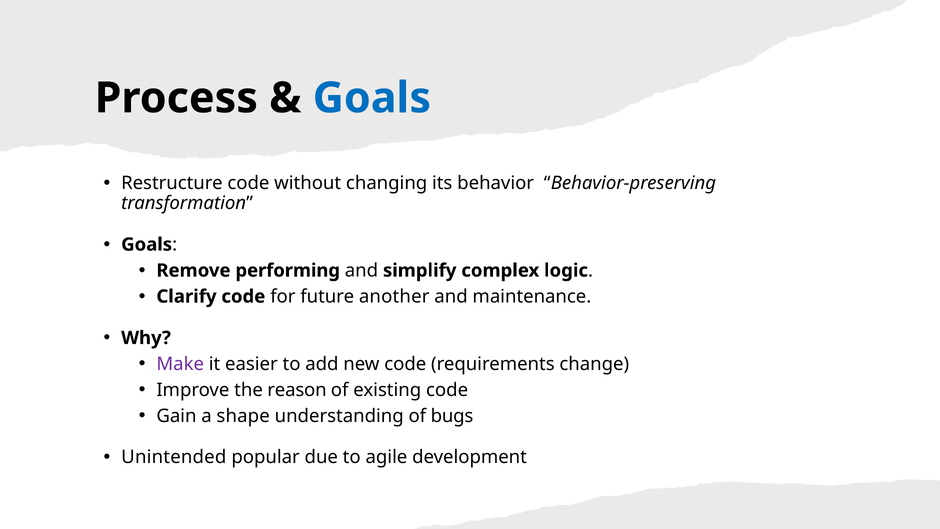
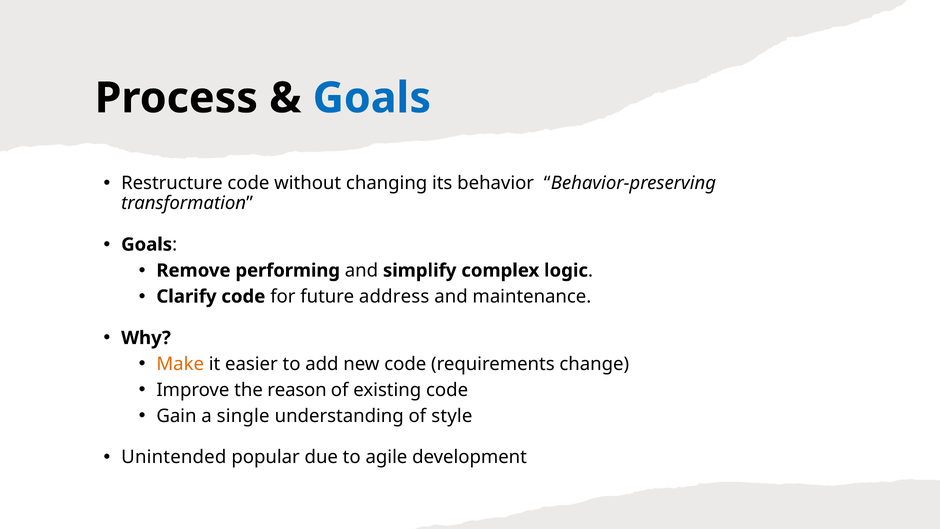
another: another -> address (394, 296)
Make colour: purple -> orange (180, 364)
shape: shape -> single (243, 416)
bugs: bugs -> style (452, 416)
